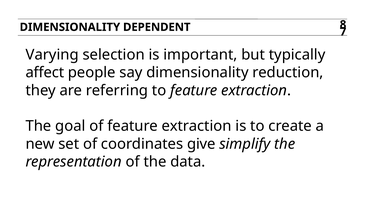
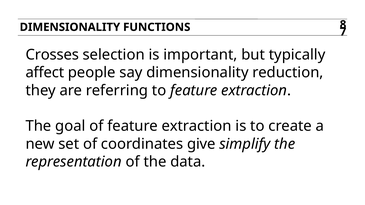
DEPENDENT: DEPENDENT -> FUNCTIONS (157, 27)
Varying: Varying -> Crosses (52, 55)
